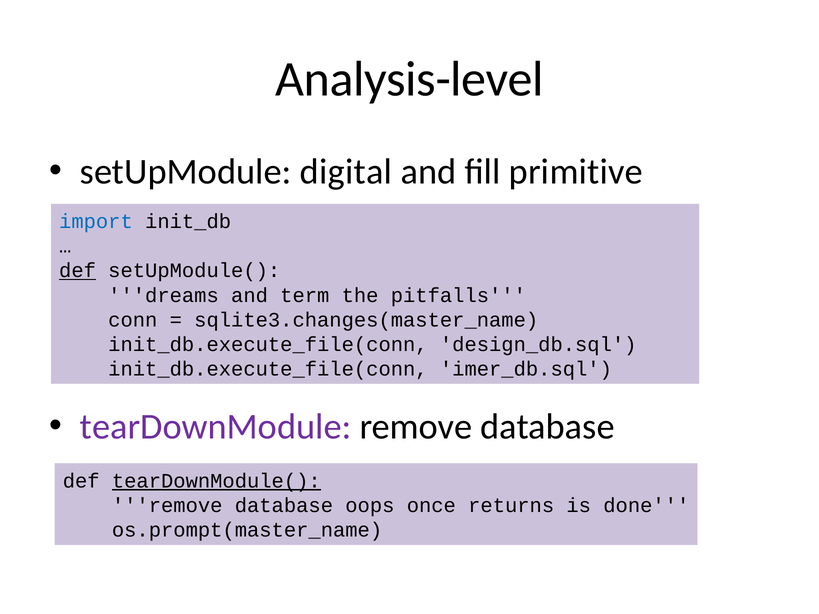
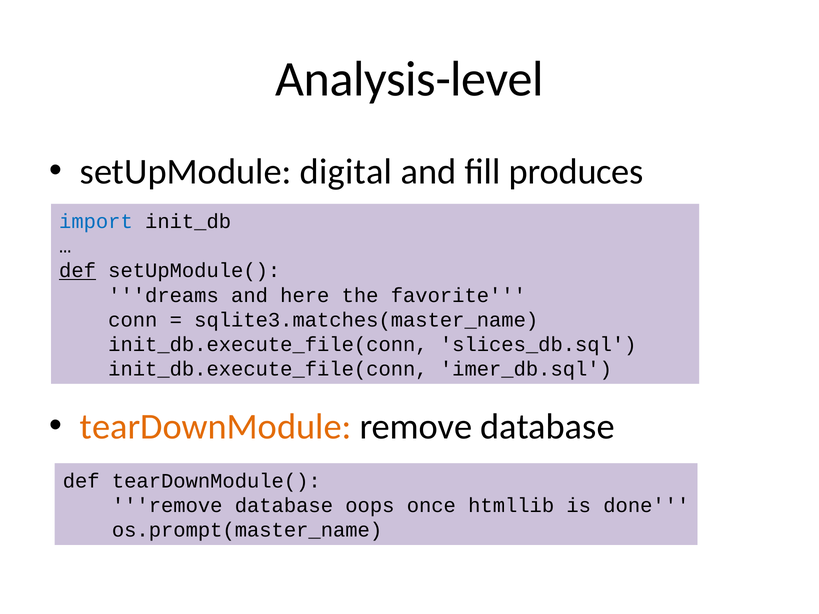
primitive: primitive -> produces (576, 172)
term: term -> here (305, 295)
pitfalls: pitfalls -> favorite (458, 295)
sqlite3.changes(master_name: sqlite3.changes(master_name -> sqlite3.matches(master_name (366, 320)
design_db.sql: design_db.sql -> slices_db.sql (538, 345)
tearDownModule colour: purple -> orange (216, 427)
tearDownModule( underline: present -> none (216, 481)
returns: returns -> htmllib (511, 506)
